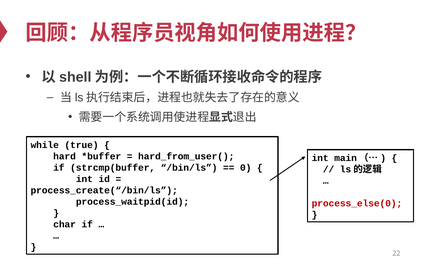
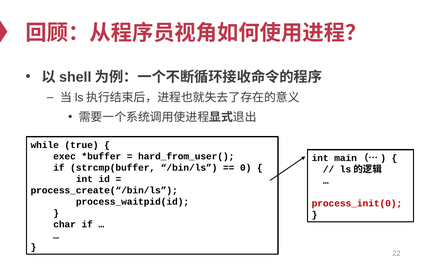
hard: hard -> exec (65, 156)
process_else(0: process_else(0 -> process_init(0 (357, 204)
